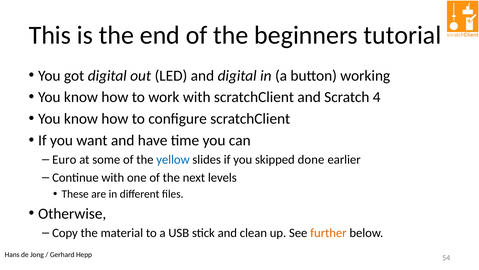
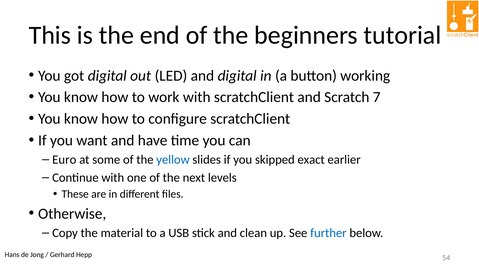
4: 4 -> 7 (377, 97)
done: done -> exact (311, 159)
further colour: orange -> blue (328, 233)
